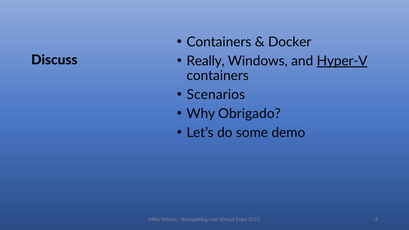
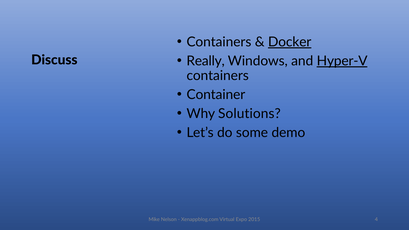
Docker underline: none -> present (290, 42)
Scenarios: Scenarios -> Container (216, 95)
Obrigado: Obrigado -> Solutions (249, 114)
